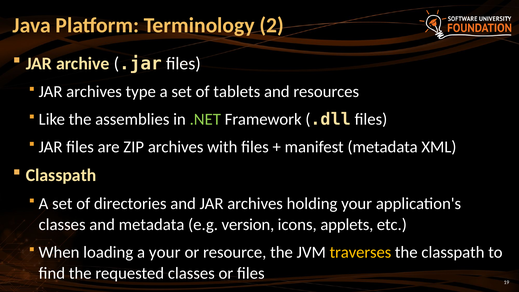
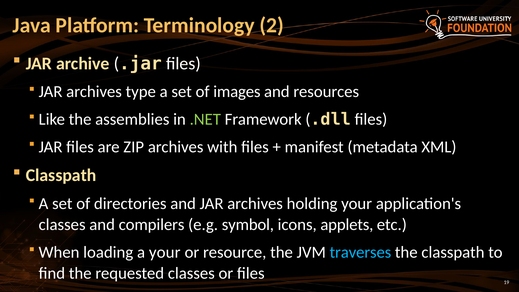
tablets: tablets -> images (237, 92)
and metadata: metadata -> compilers (152, 225)
version: version -> symbol (248, 225)
traverses colour: yellow -> light blue (360, 252)
